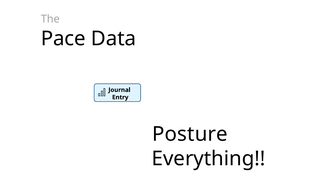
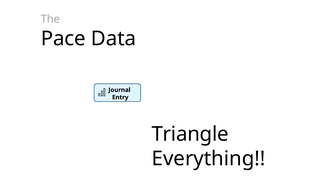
Posture: Posture -> Triangle (190, 134)
